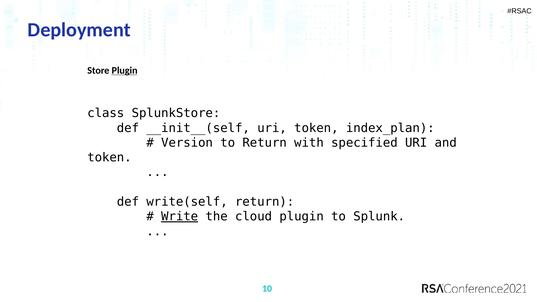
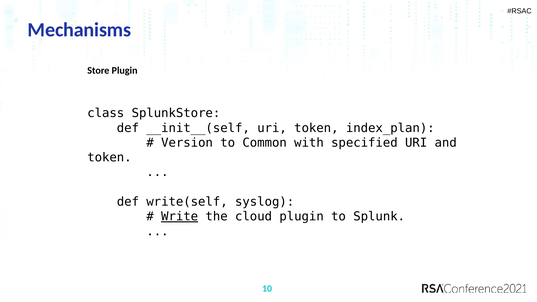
Deployment: Deployment -> Mechanisms (79, 30)
Plugin underline: present -> none (125, 71)
to Return: Return -> Common (265, 143)
write(self return: return -> syslog (265, 202)
